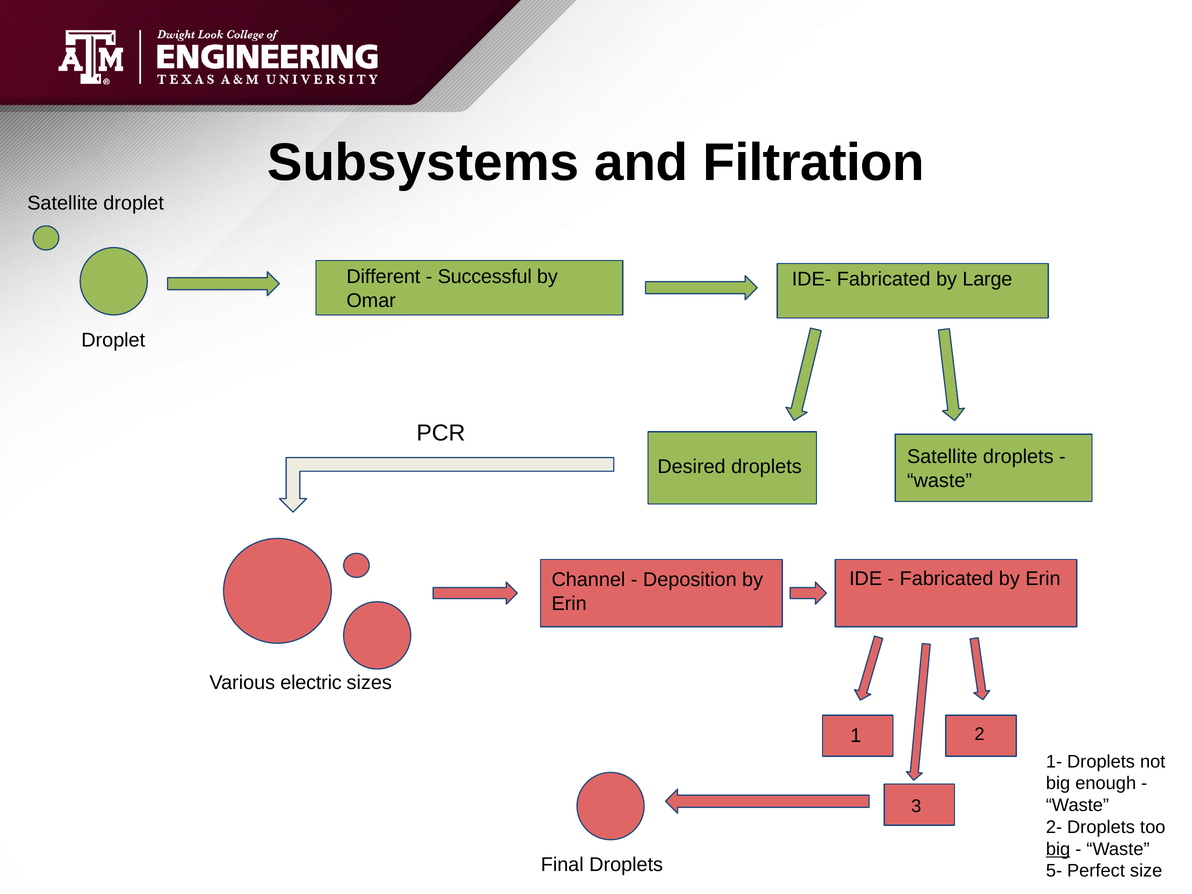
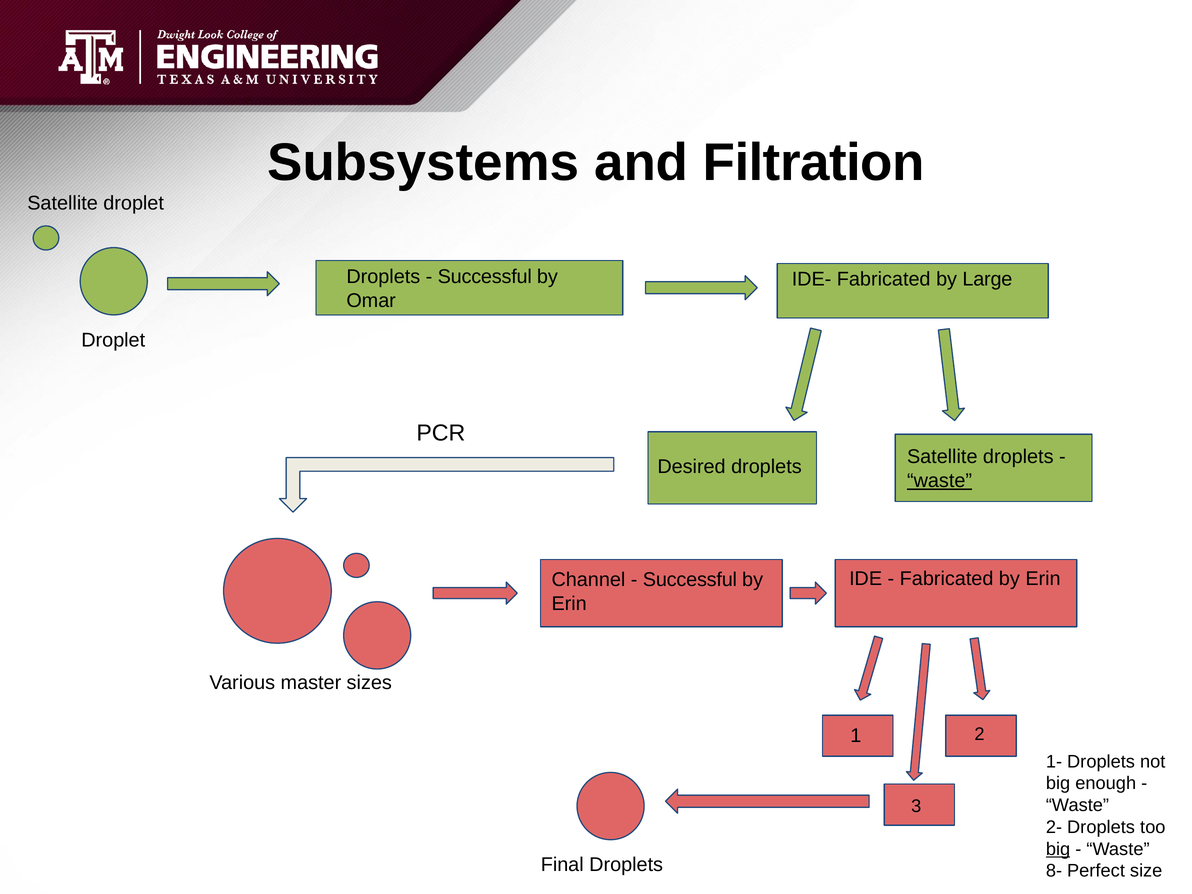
Different: Different -> Droplets (383, 277)
waste underline: none -> present (940, 481)
Deposition: Deposition -> Successful (690, 580)
electric: electric -> master (311, 683)
5-: 5- -> 8- (1054, 871)
